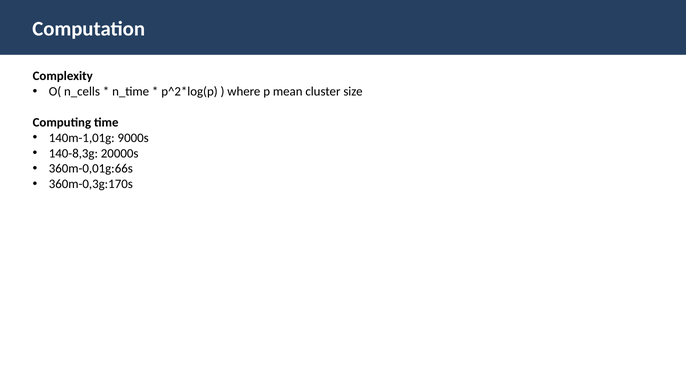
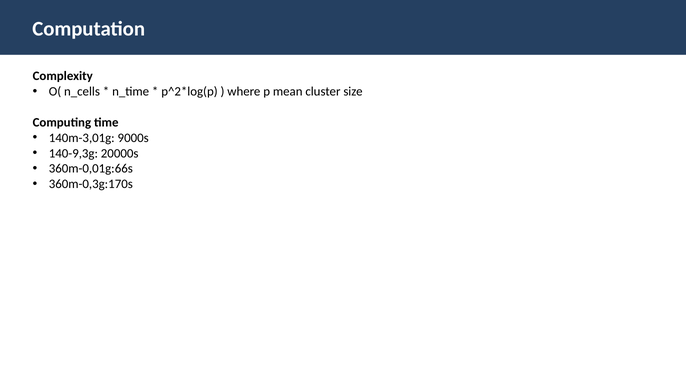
140m-1,01g: 140m-1,01g -> 140m-3,01g (82, 138)
140-8,3g: 140-8,3g -> 140-9,3g (73, 153)
